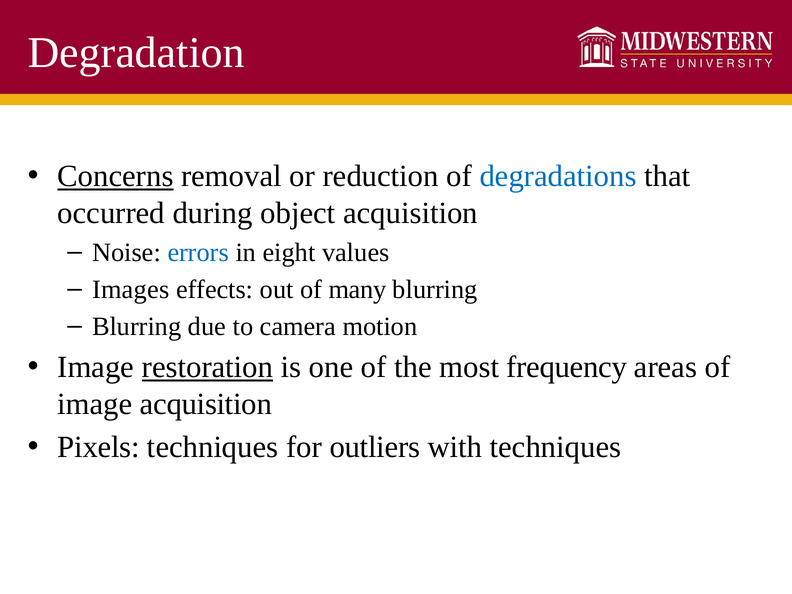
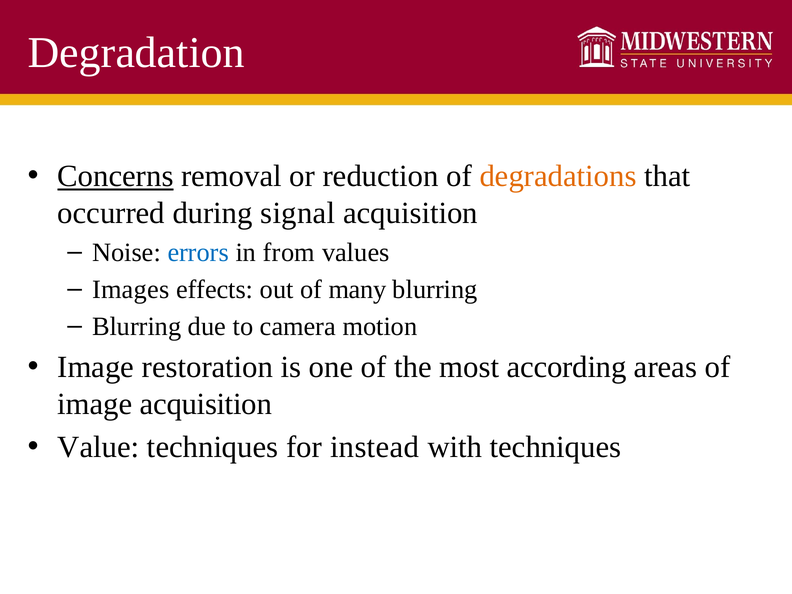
degradations colour: blue -> orange (558, 176)
object: object -> signal (298, 213)
eight: eight -> from (289, 252)
restoration underline: present -> none (208, 367)
frequency: frequency -> according (567, 367)
Pixels: Pixels -> Value (98, 447)
outliers: outliers -> instead (375, 447)
